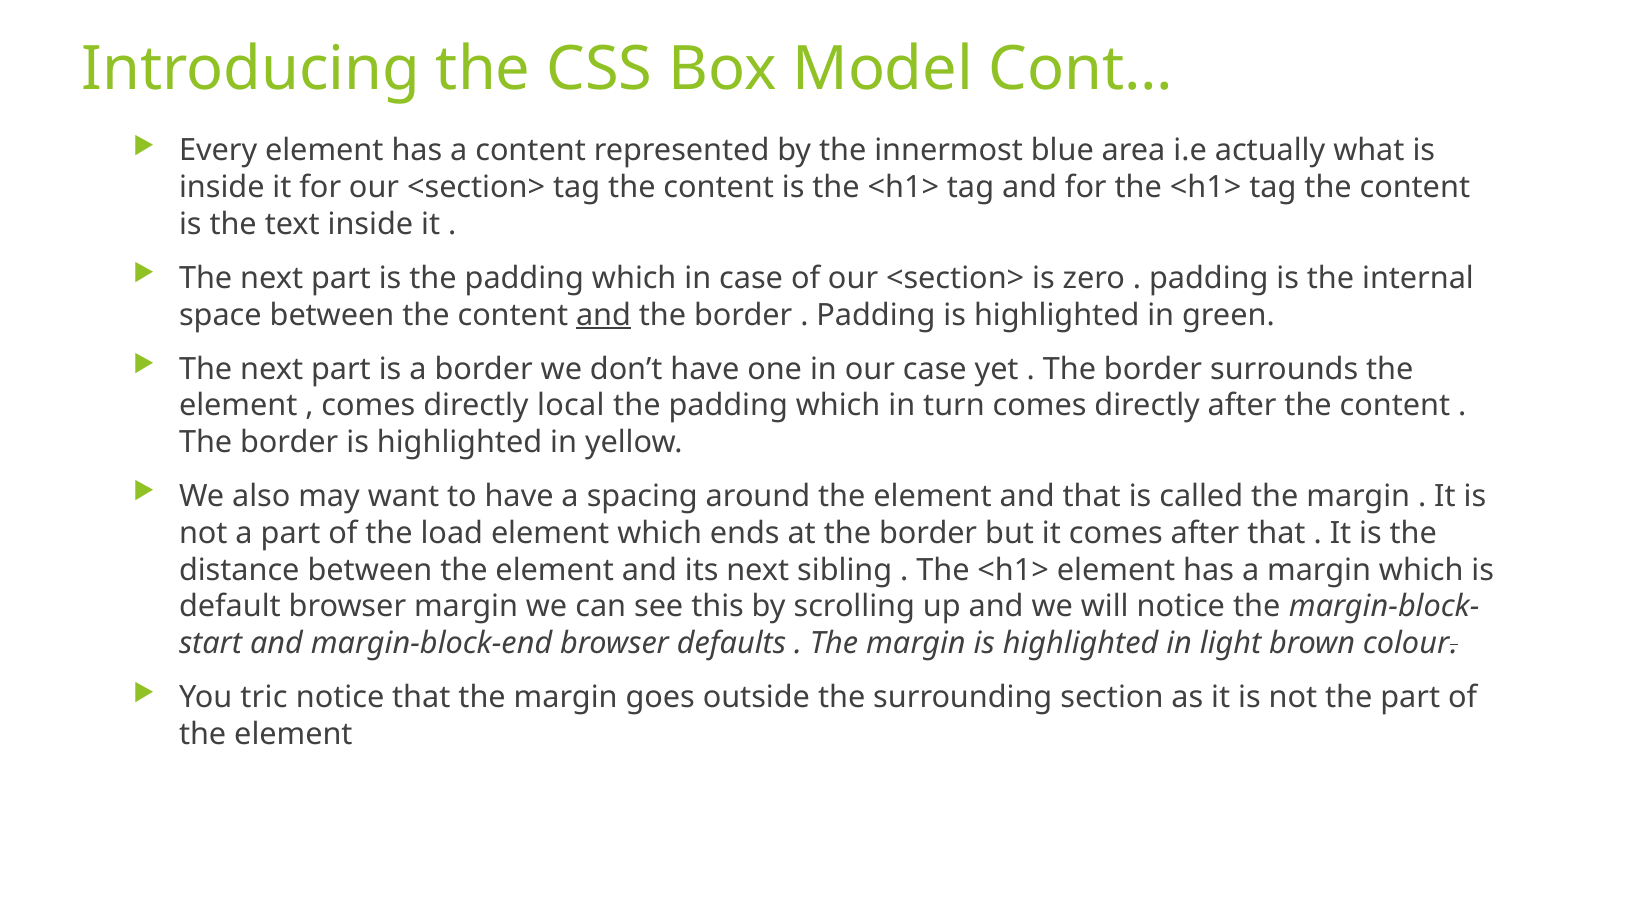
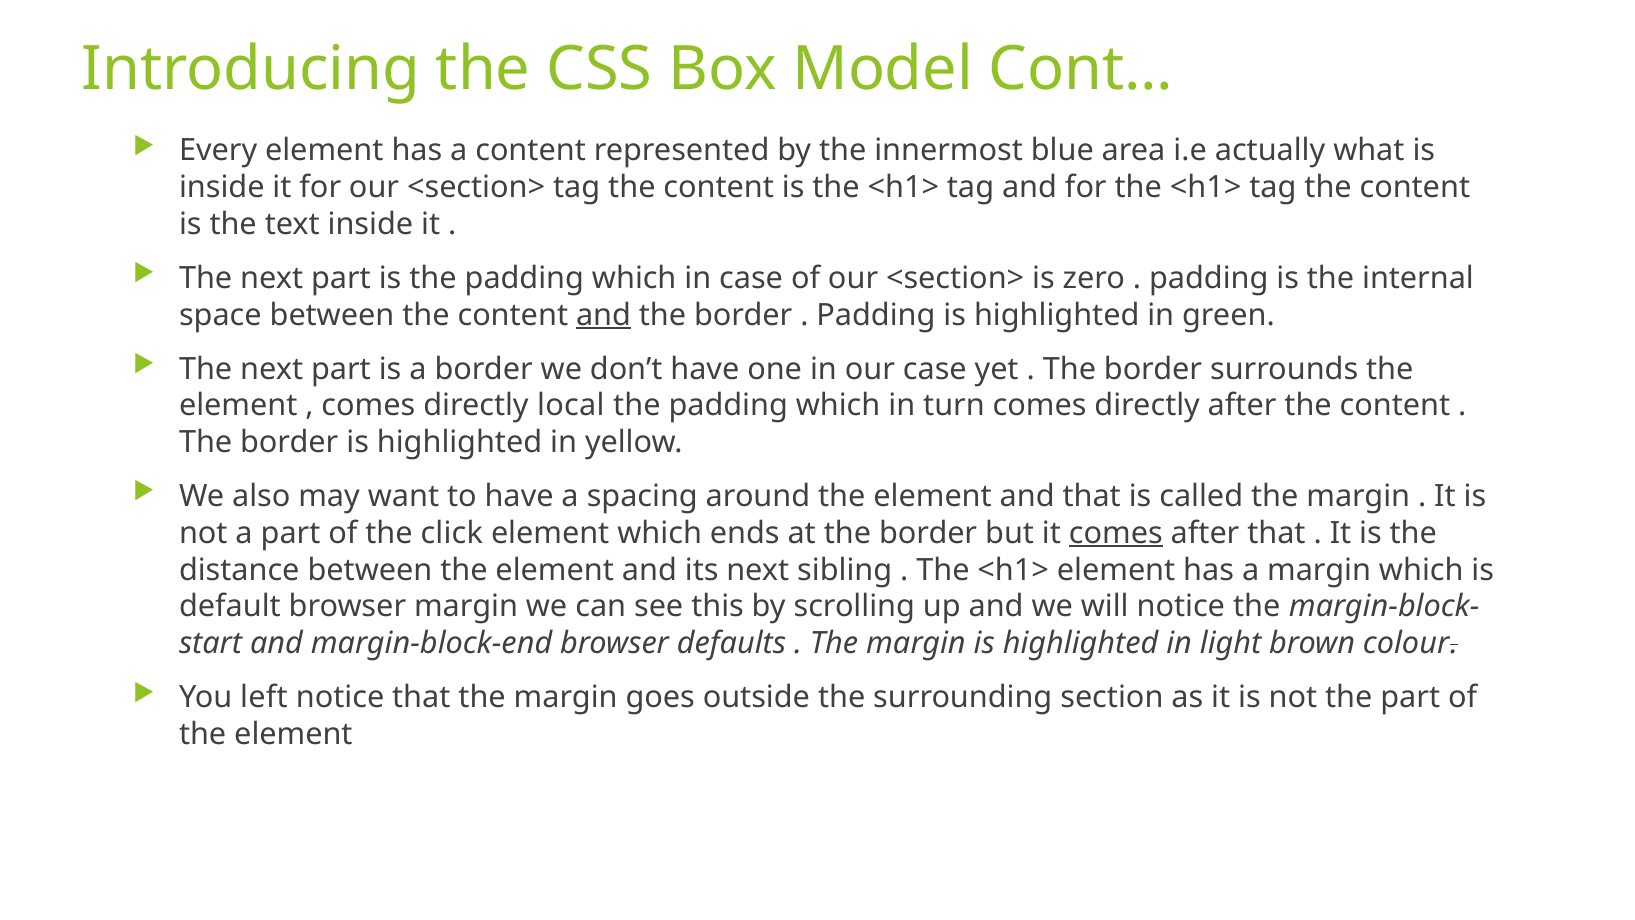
load: load -> click (452, 533)
comes underline: none -> present (1116, 533)
tric: tric -> left (264, 697)
